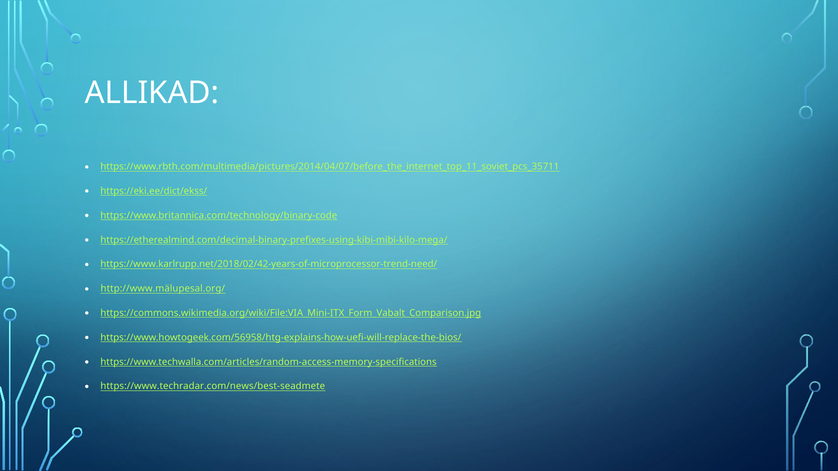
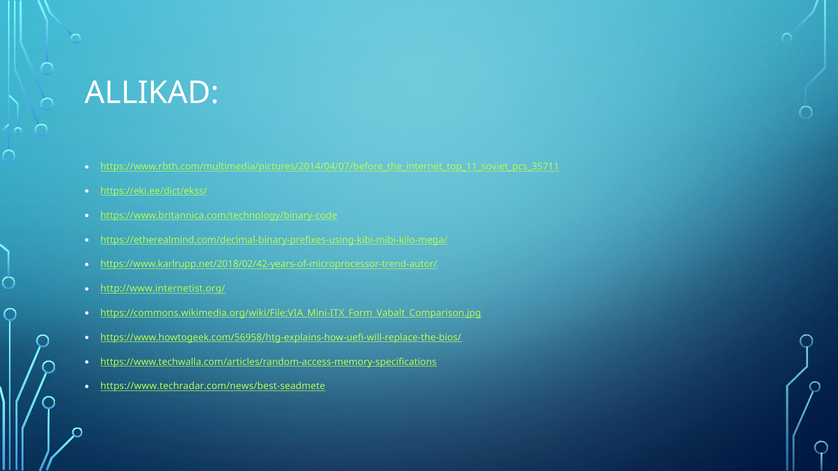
https://www.karlrupp.net/2018/02/42-years-of-microprocessor-trend-need/: https://www.karlrupp.net/2018/02/42-years-of-microprocessor-trend-need/ -> https://www.karlrupp.net/2018/02/42-years-of-microprocessor-trend-autor/ (269, 264)
http://www.mälupesal.org/: http://www.mälupesal.org/ -> http://www.internetist.org/ (163, 289)
